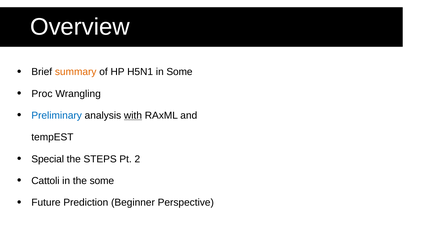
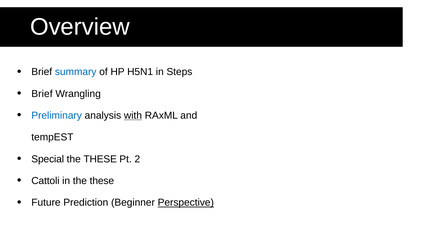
summary colour: orange -> blue (76, 72)
in Some: Some -> Steps (179, 72)
Proc: Proc -> Brief (42, 94)
STEPS: STEPS -> THESE (100, 159)
in the some: some -> these (102, 181)
Perspective underline: none -> present (186, 203)
